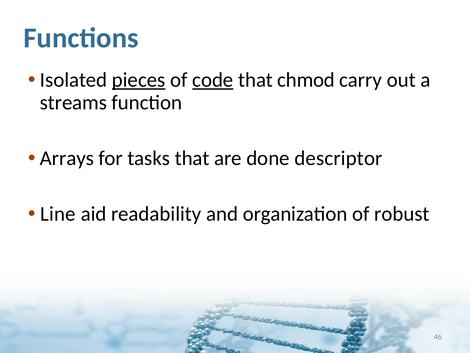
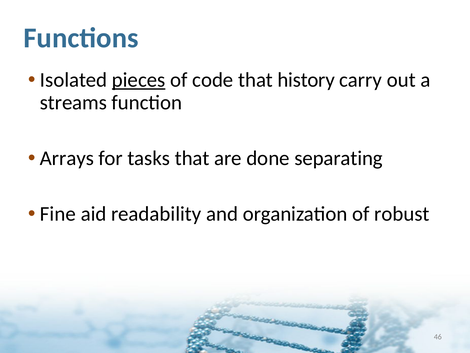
code underline: present -> none (213, 80)
chmod: chmod -> history (306, 80)
descriptor: descriptor -> separating (339, 158)
Line: Line -> Fine (58, 214)
